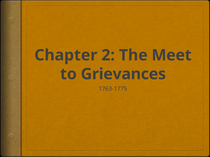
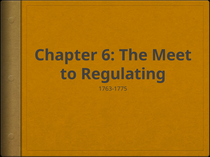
2: 2 -> 6 (108, 55)
Grievances: Grievances -> Regulating (123, 74)
